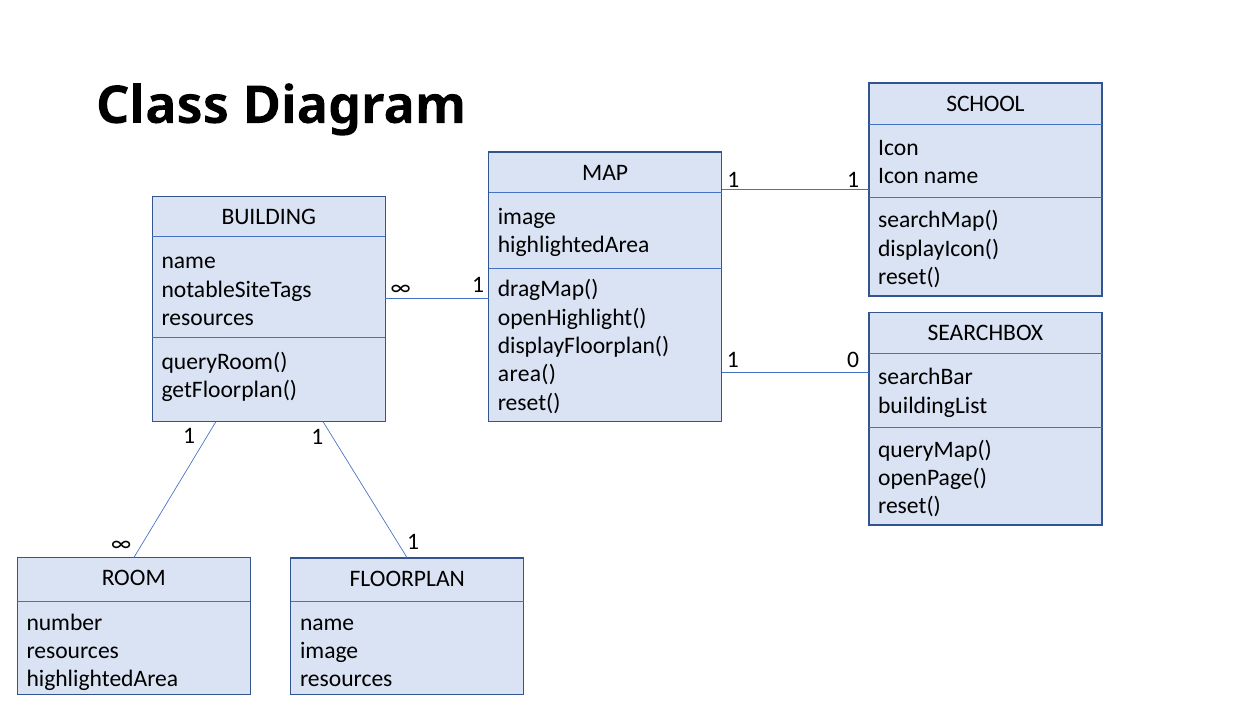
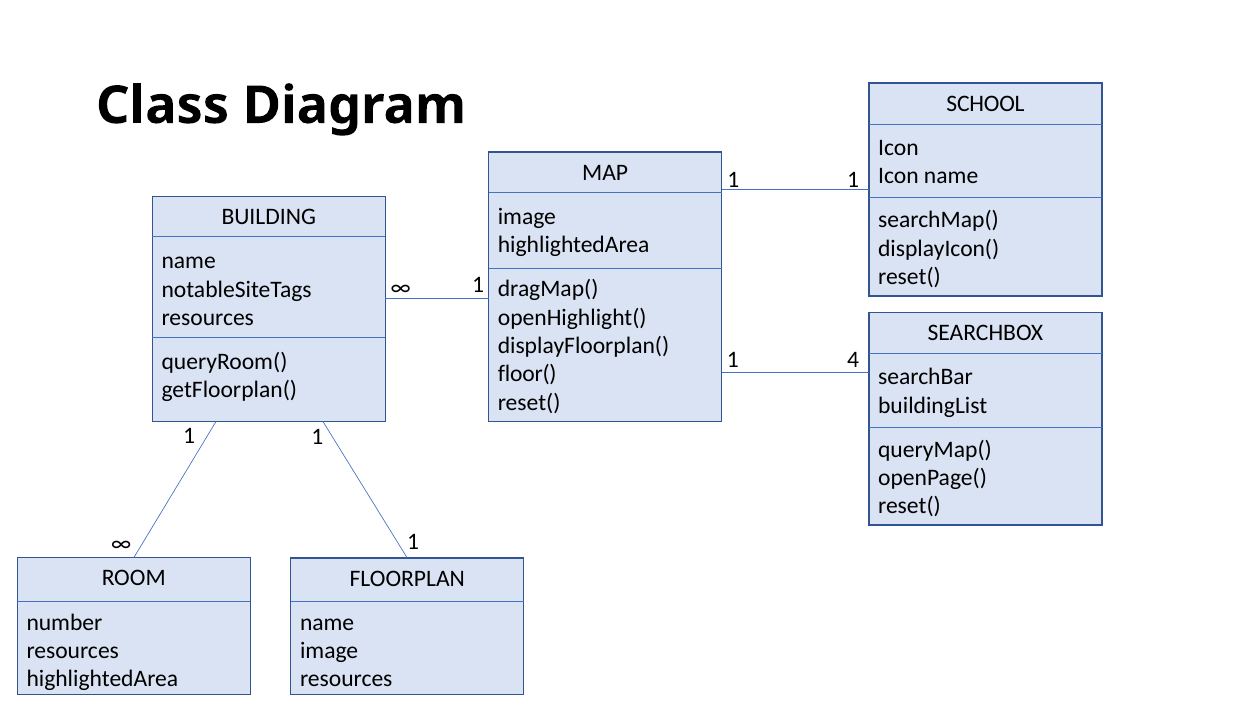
0: 0 -> 4 (853, 360)
area(: area( -> floor( (527, 374)
